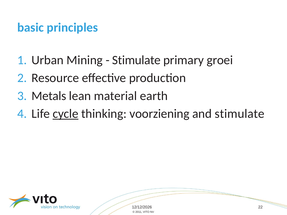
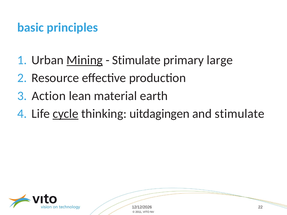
Mining underline: none -> present (85, 60)
groei: groei -> large (220, 60)
Metals: Metals -> Action (49, 96)
voorziening: voorziening -> uitdagingen (160, 114)
